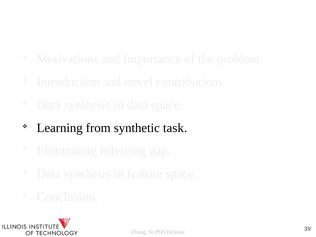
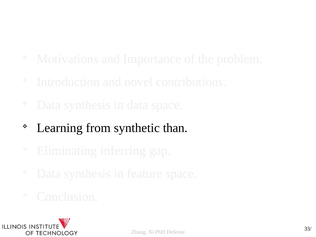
task: task -> than (175, 128)
